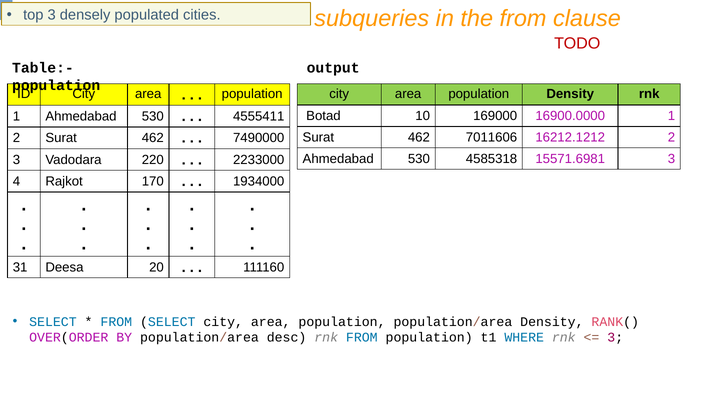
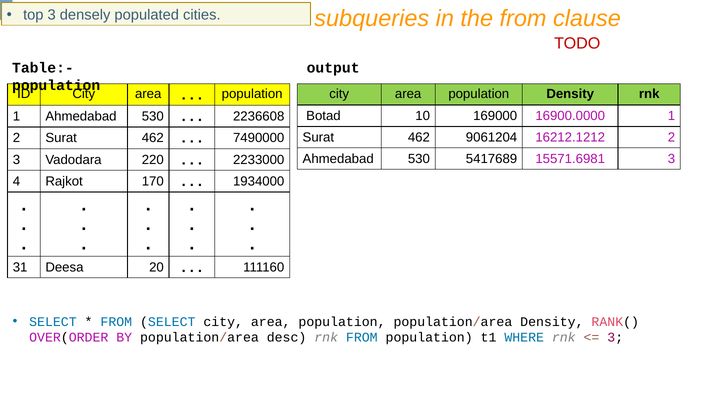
4555411: 4555411 -> 2236608 (259, 116)
7011606: 7011606 -> 9061204 (492, 137)
4585318: 4585318 -> 5417689 (492, 159)
